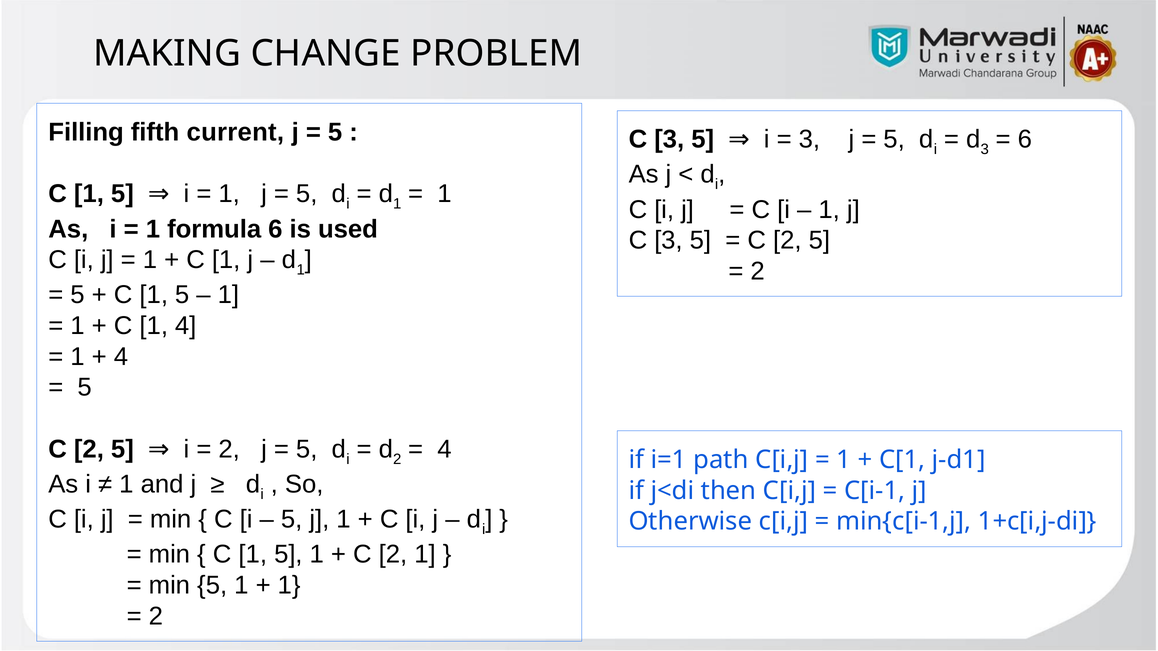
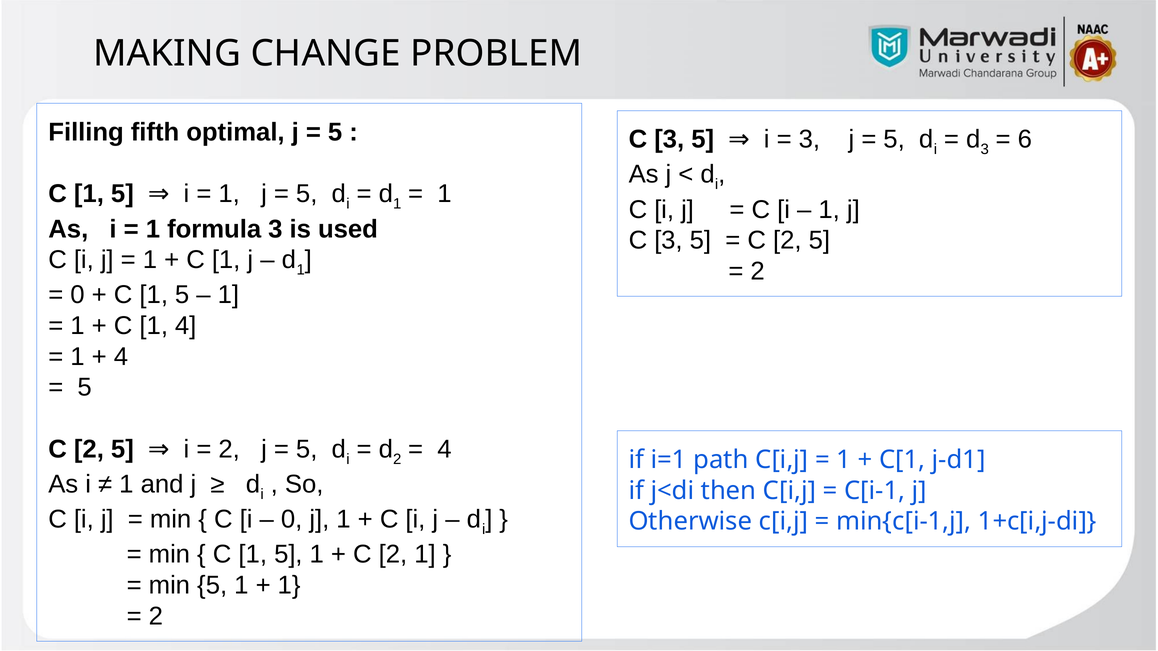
current: current -> optimal (235, 132)
formula 6: 6 -> 3 (275, 229)
5: 5 -> 0 (78, 295)
5: 5 -> 0 (292, 520)
